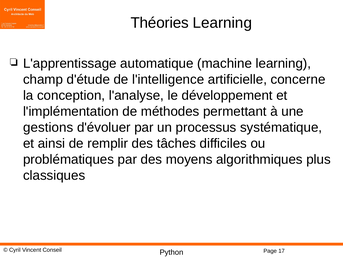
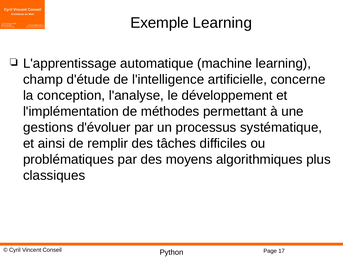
Théories: Théories -> Exemple (160, 23)
